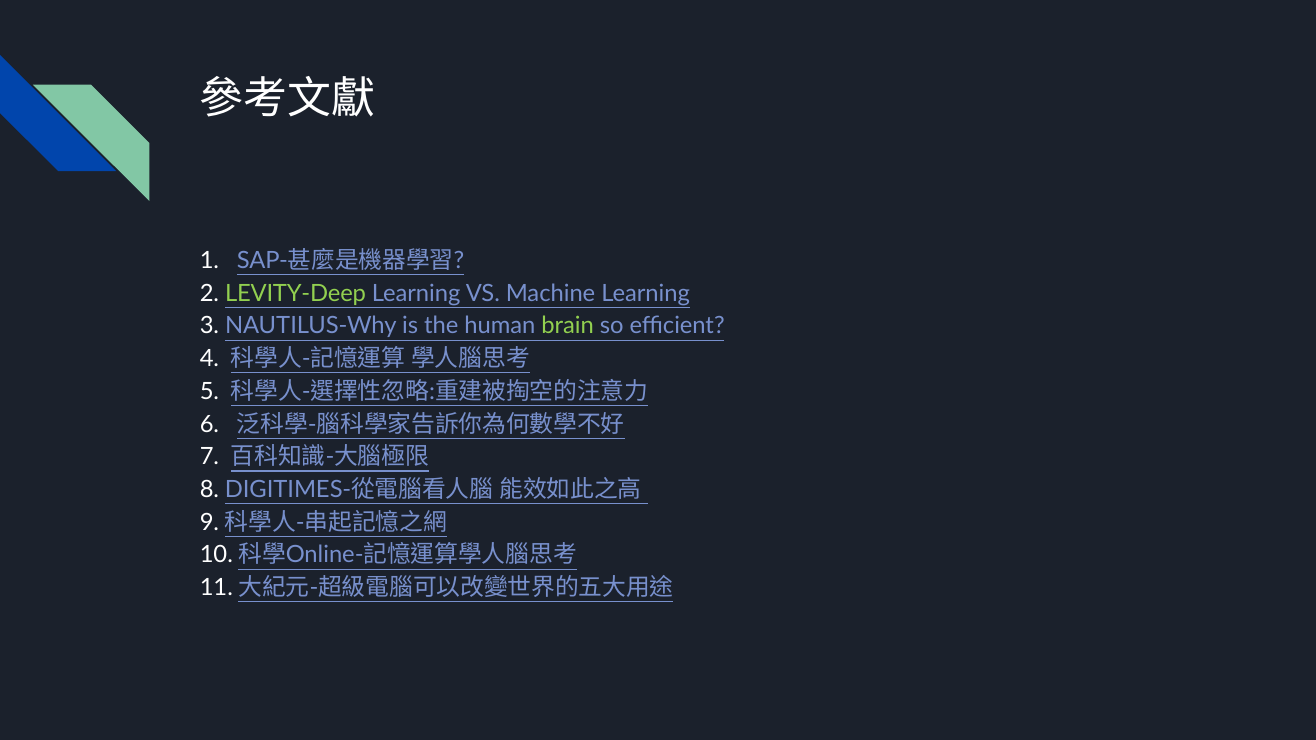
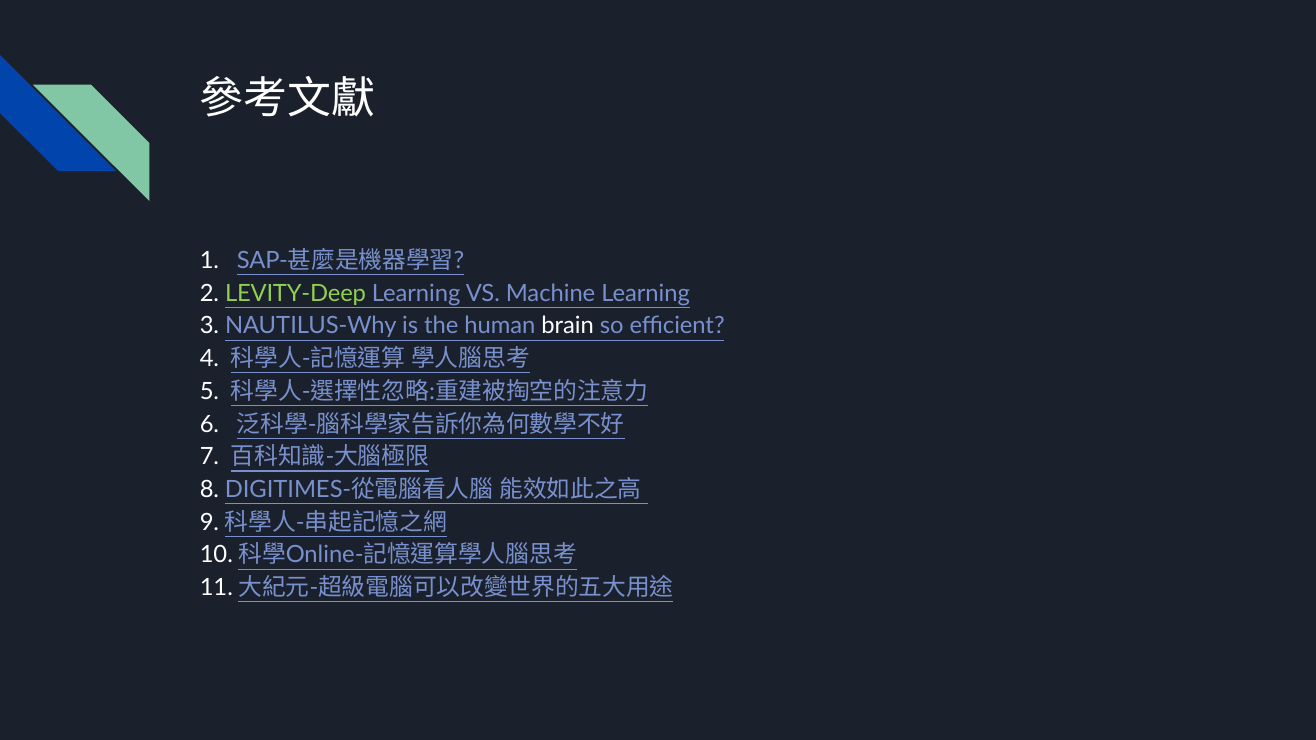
brain colour: light green -> white (568, 326)
